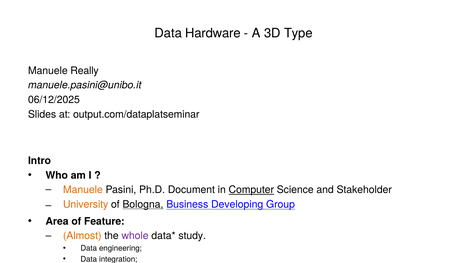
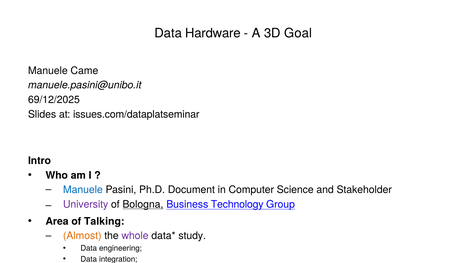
3D Type: Type -> Goal (298, 33)
Really: Really -> Came (84, 71)
06/12/2025: 06/12/2025 -> 69/12/2025 (54, 100)
output.com/dataplatseminar: output.com/dataplatseminar -> issues.com/dataplatseminar (136, 114)
Manuele colour: orange -> blue (83, 190)
Computer underline: present -> none (251, 190)
University colour: orange -> purple (86, 204)
Developing: Developing -> Technology (237, 204)
Feature: Feature -> Talking (104, 221)
